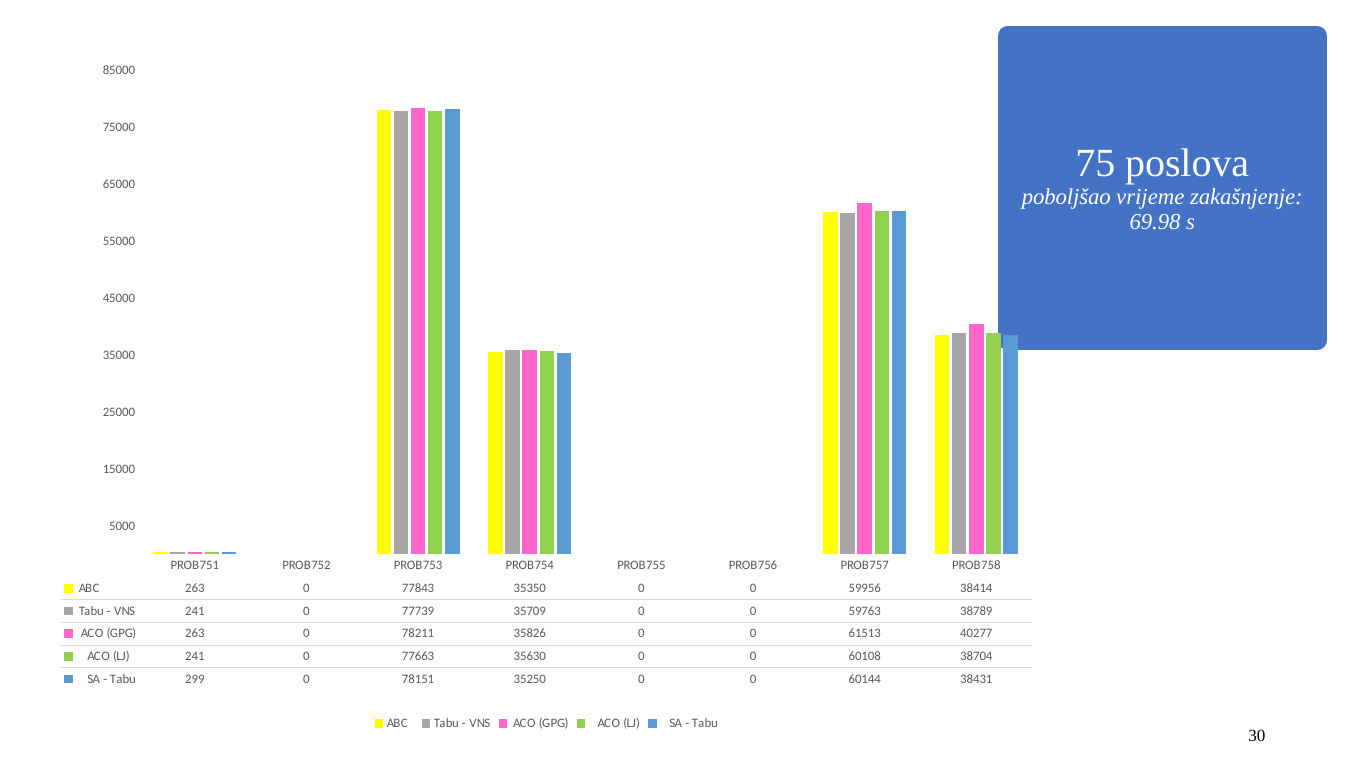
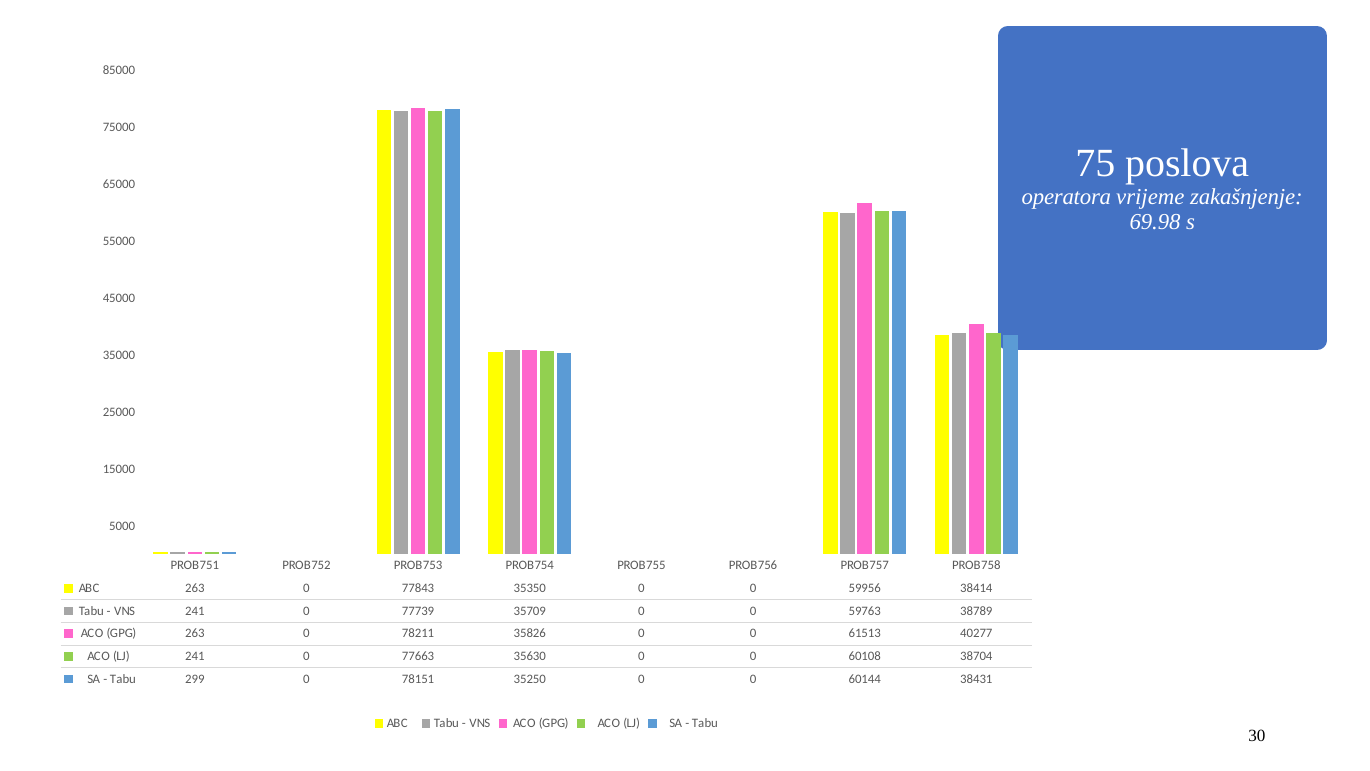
poboljšao: poboljšao -> operatora (1066, 197)
